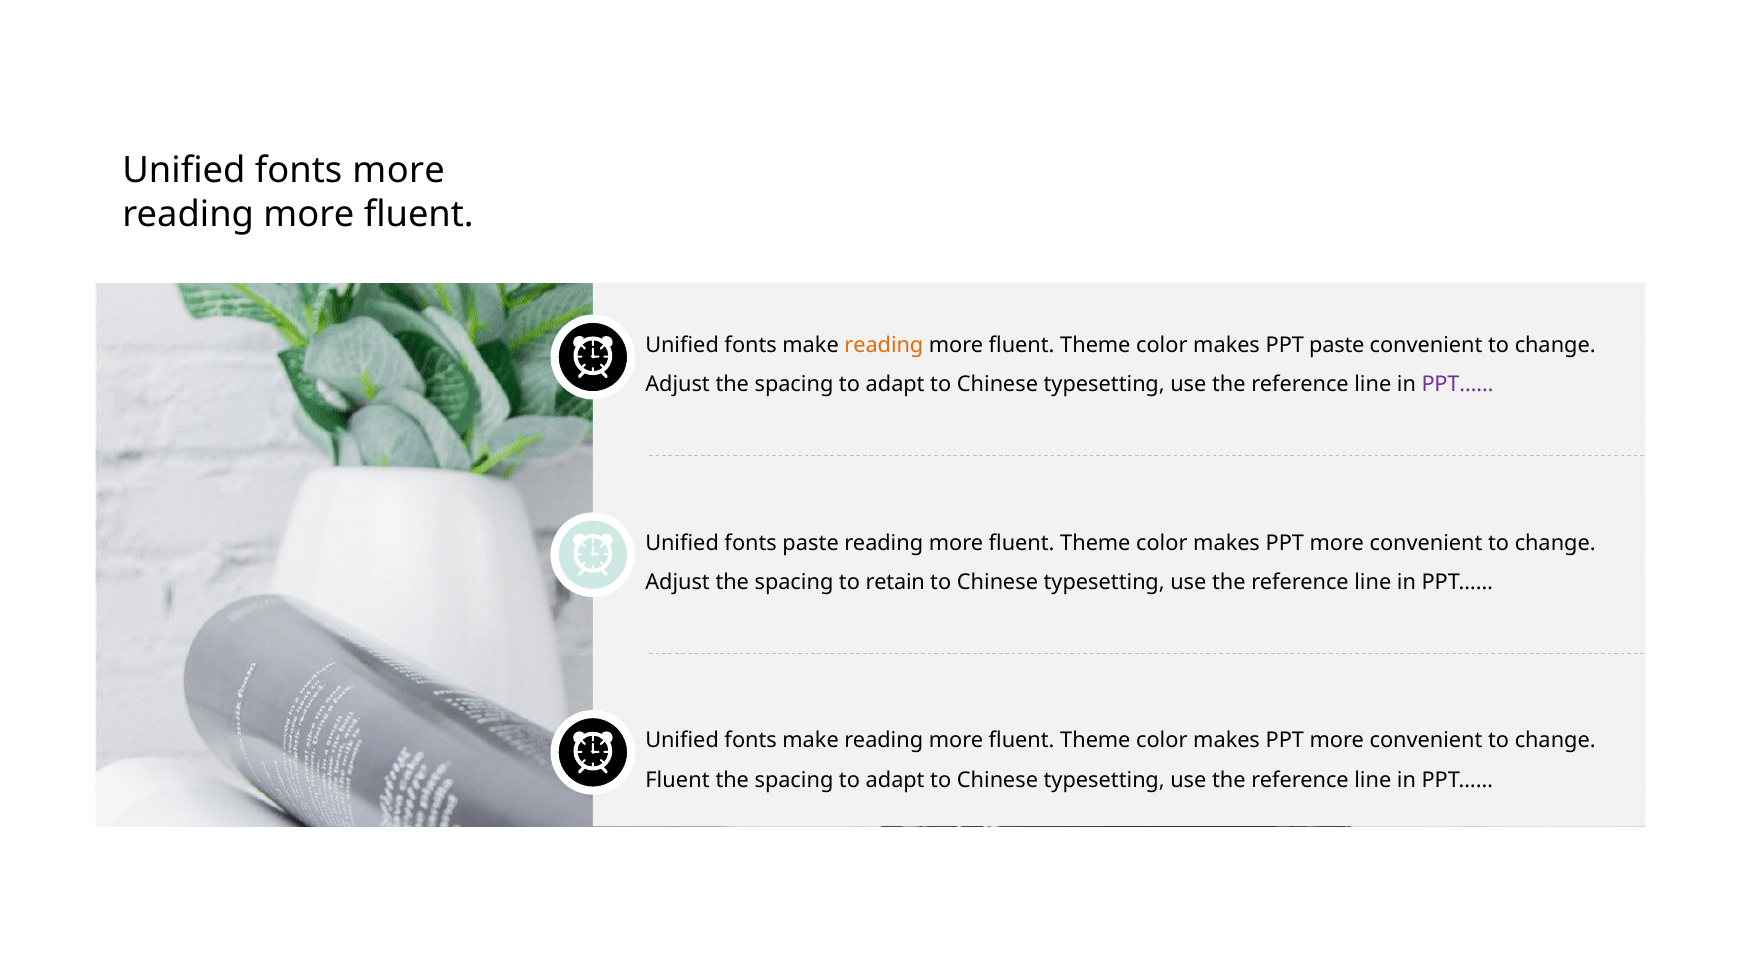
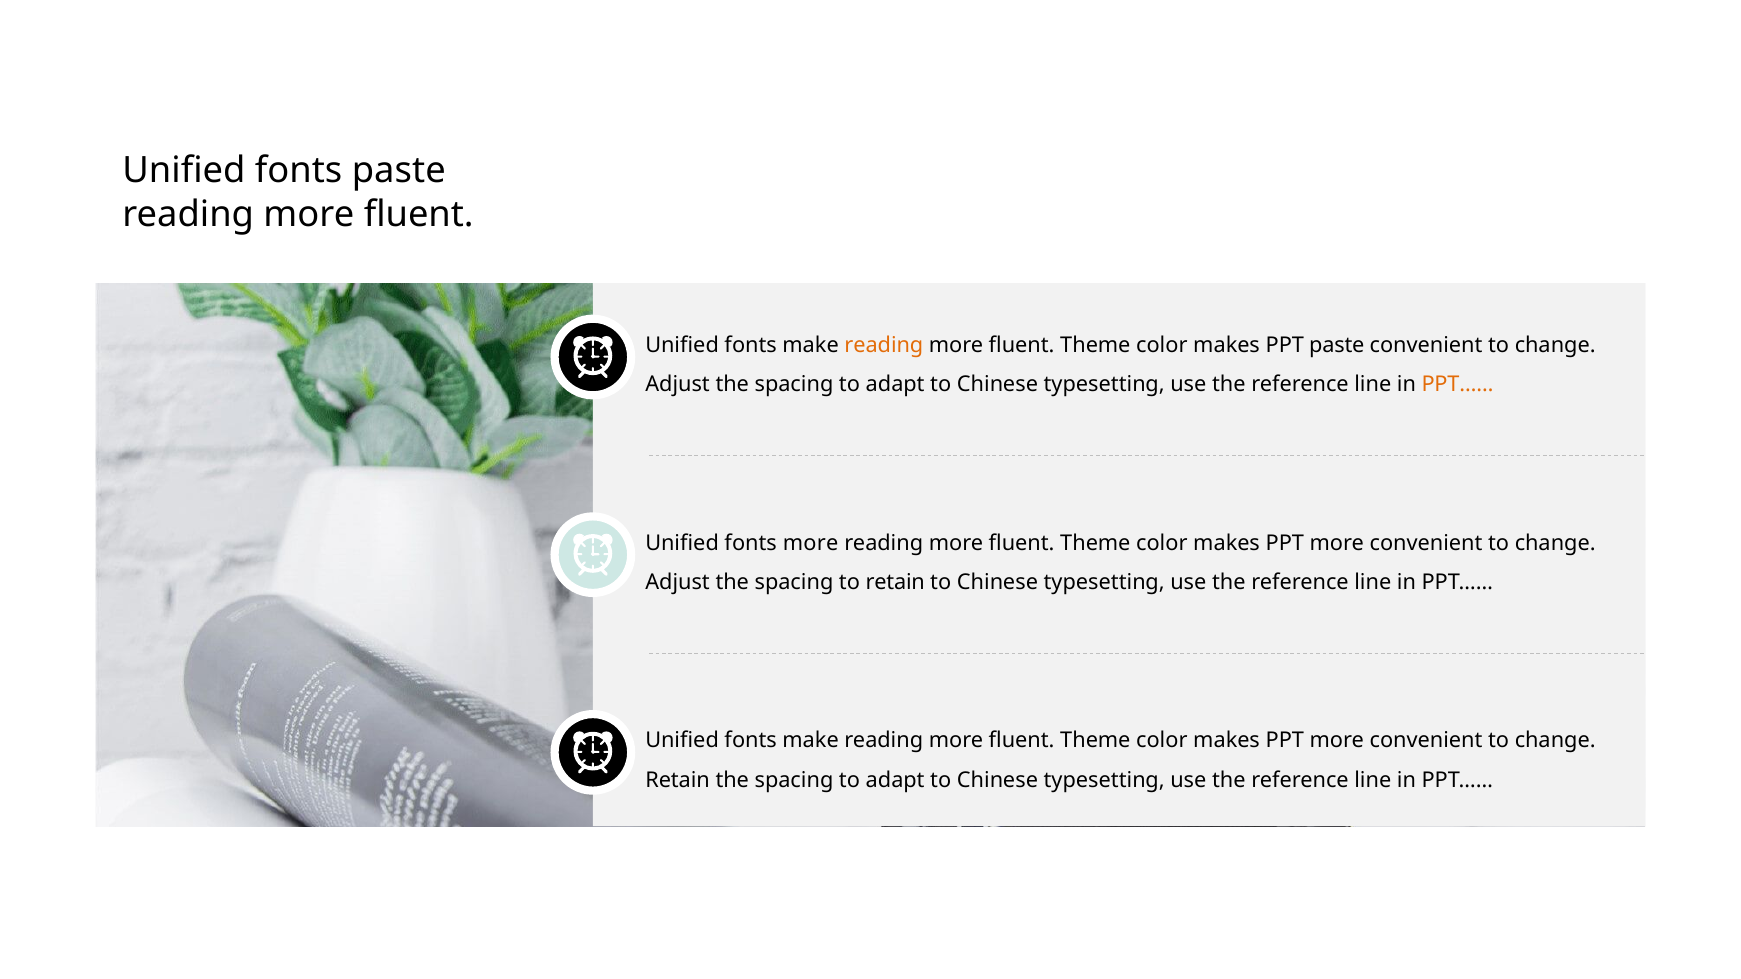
fonts more: more -> paste (399, 171)
PPT…… colour: purple -> orange (1458, 385)
fonts paste: paste -> more (811, 543)
Fluent: Fluent -> Retain (678, 780)
